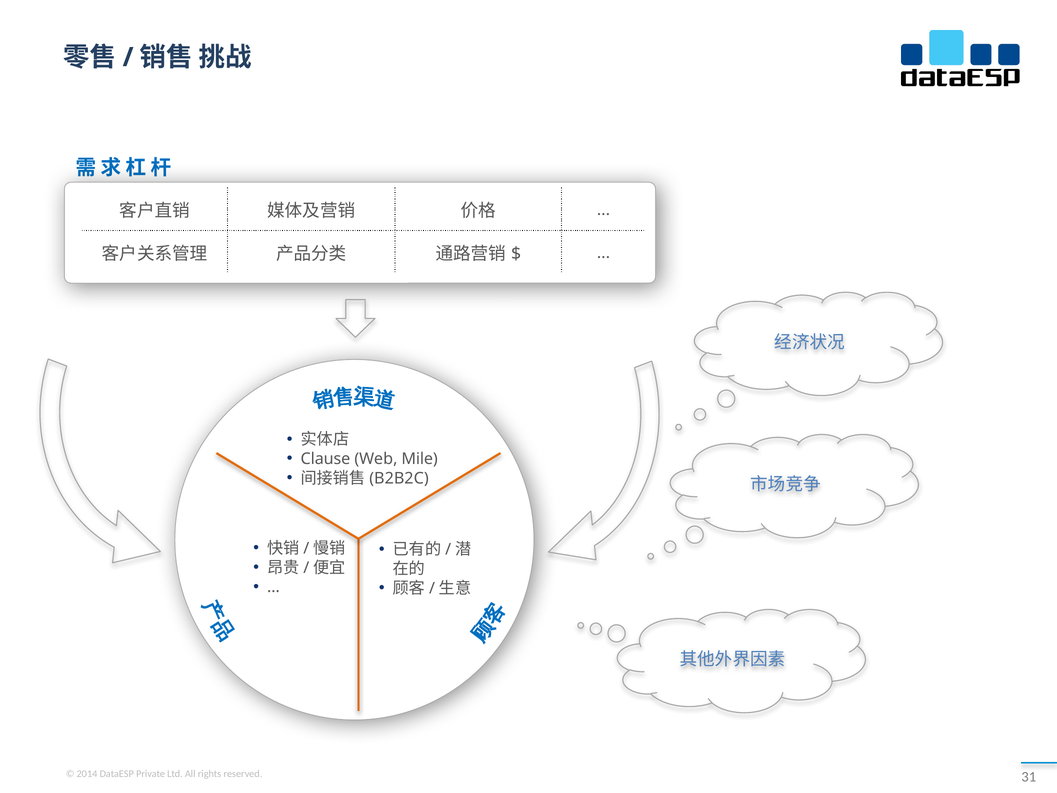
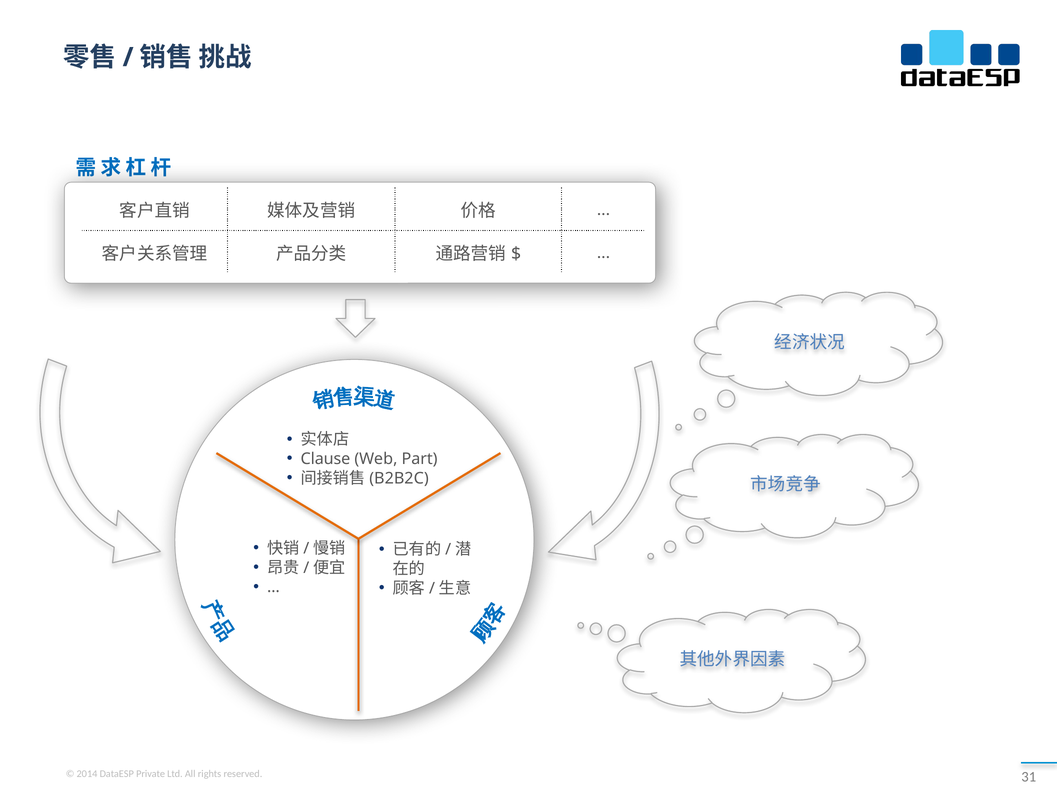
Mile: Mile -> Part (420, 459)
